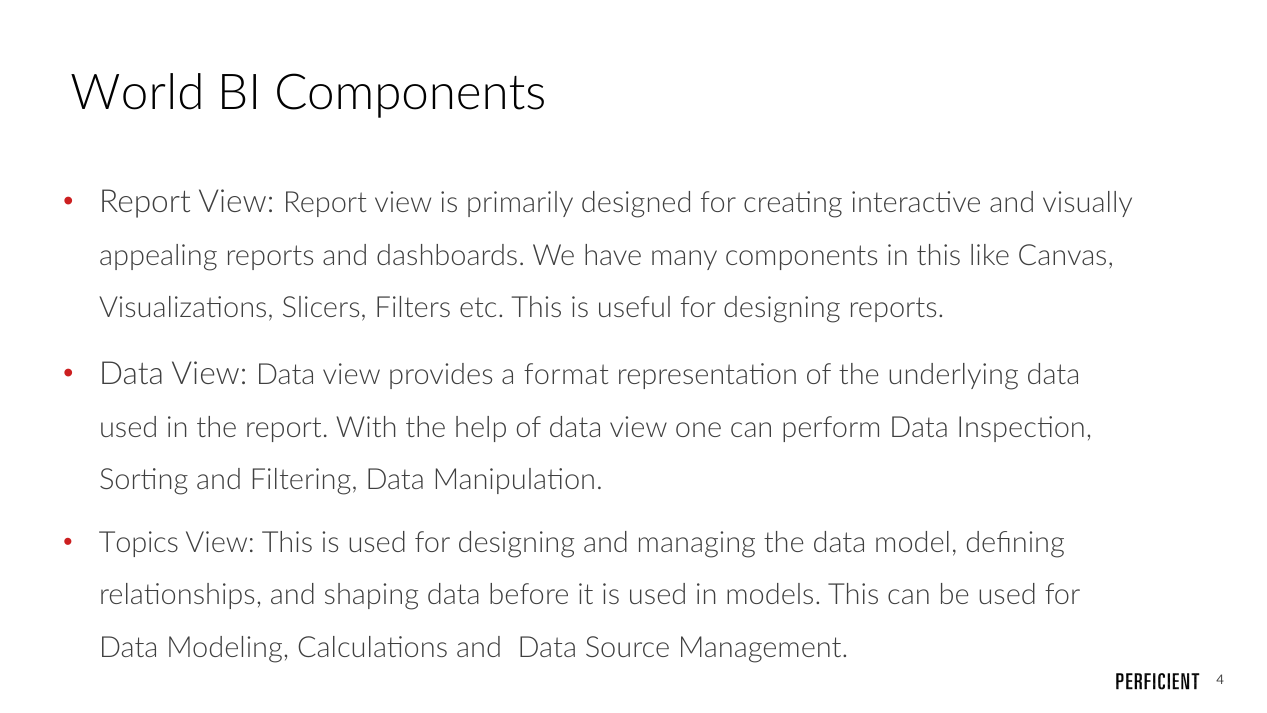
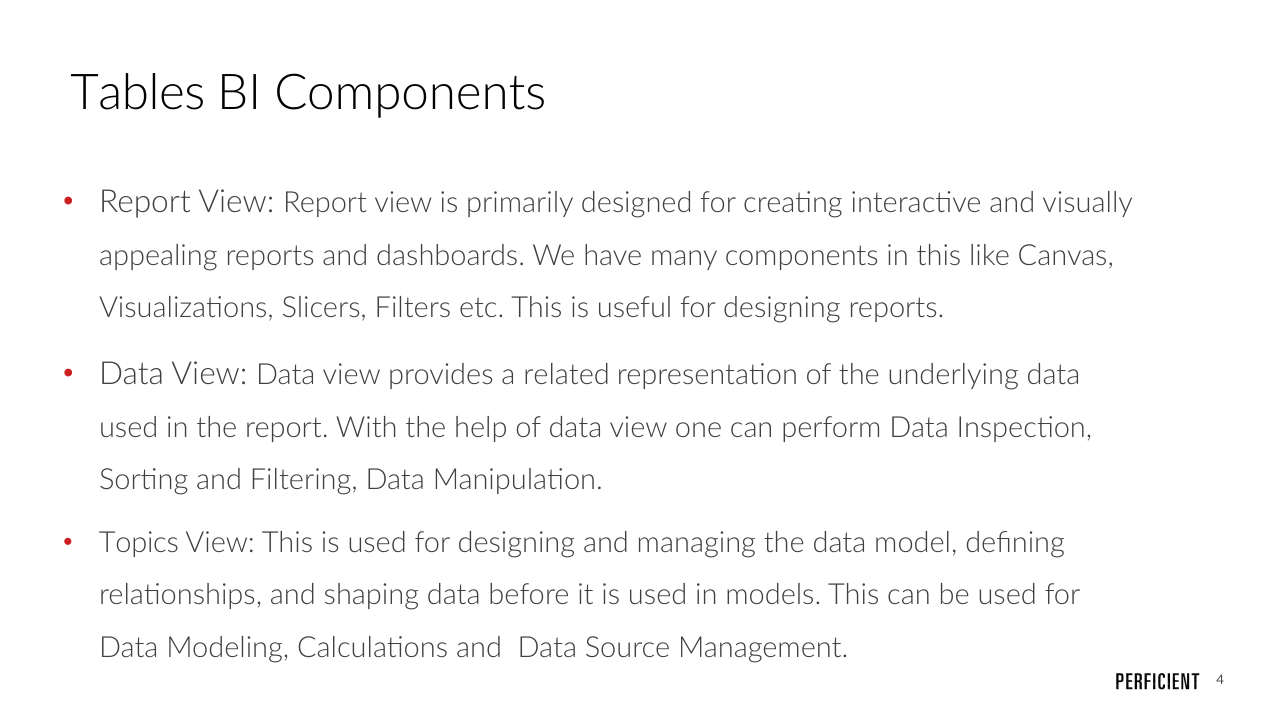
World: World -> Tables (138, 93)
format: format -> related (567, 375)
